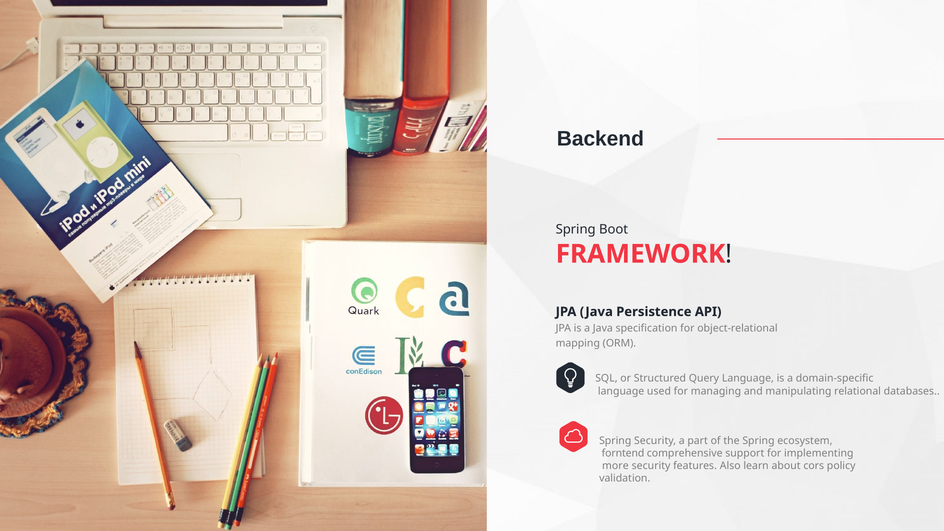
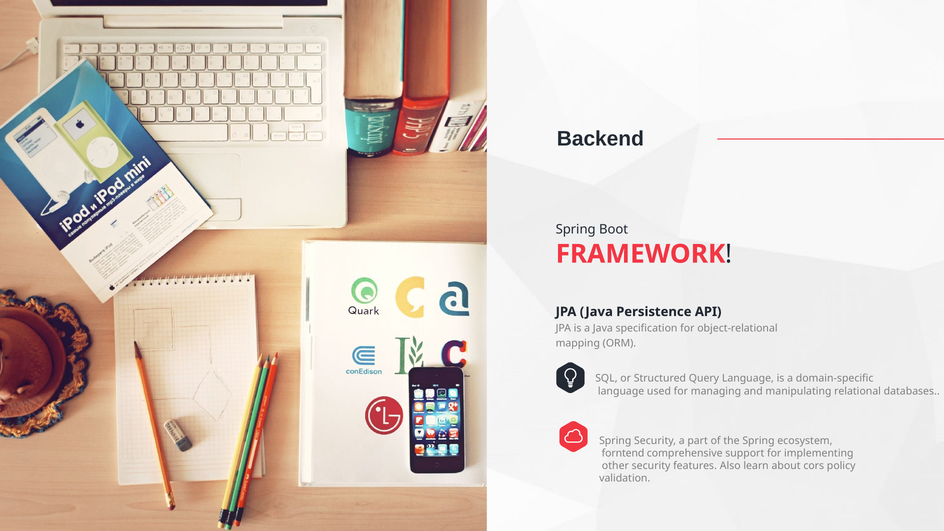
more: more -> other (615, 466)
